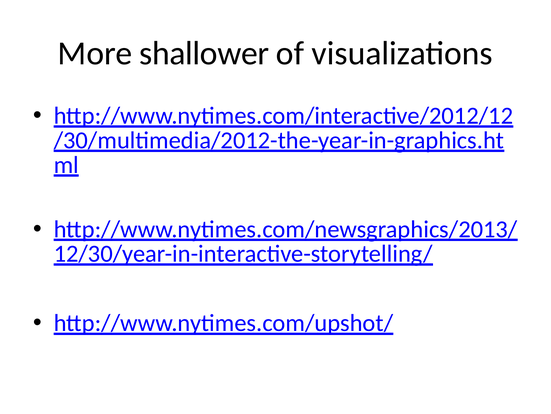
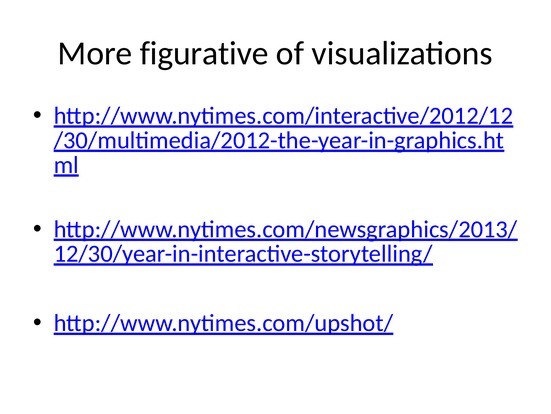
shallower: shallower -> figurative (204, 53)
